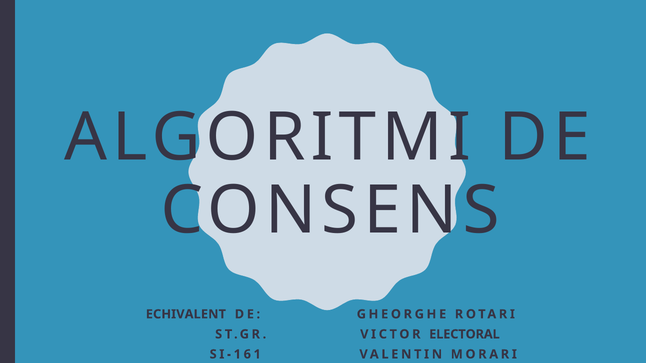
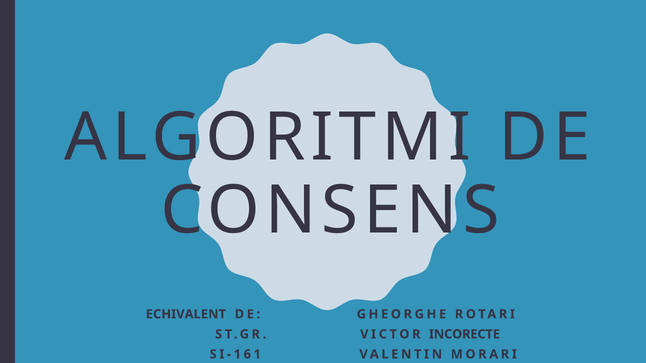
ELECTORAL: ELECTORAL -> INCORECTE (464, 335)
